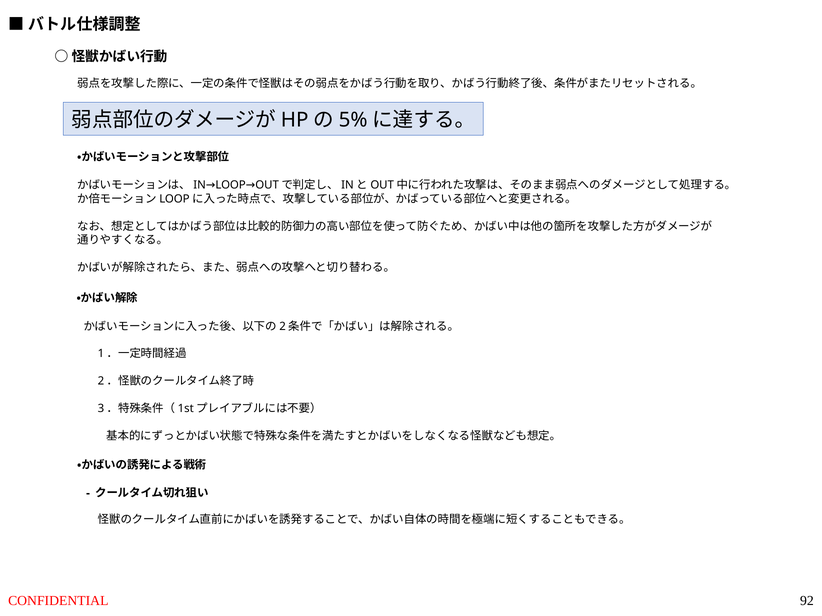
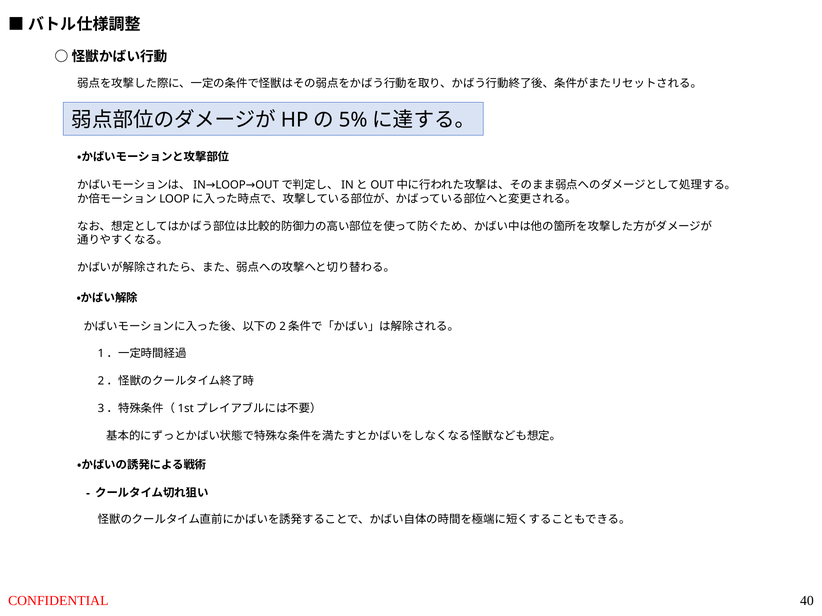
92: 92 -> 40 (807, 601)
